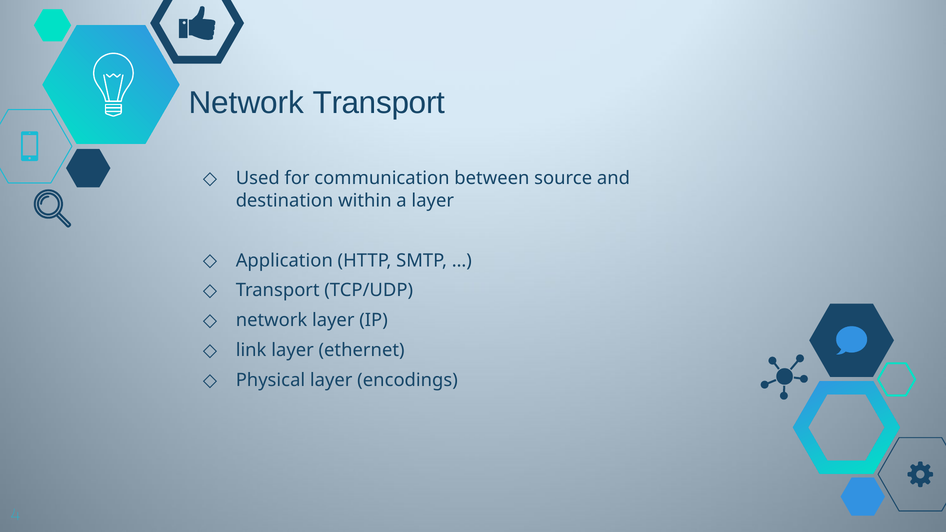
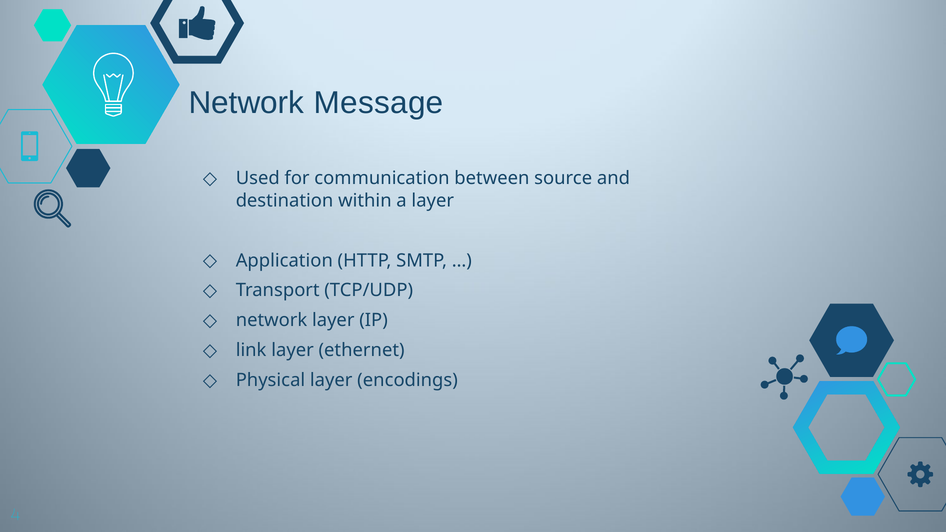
Network Transport: Transport -> Message (379, 103)
